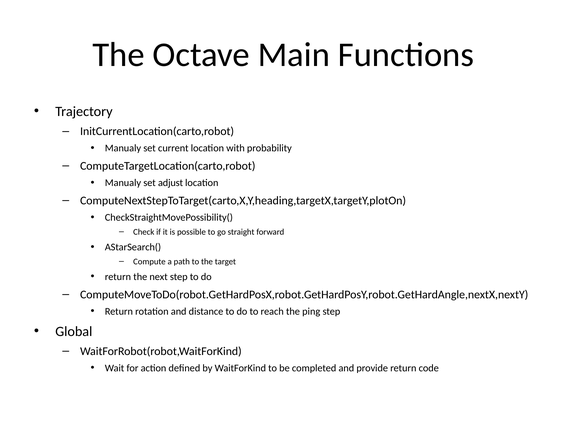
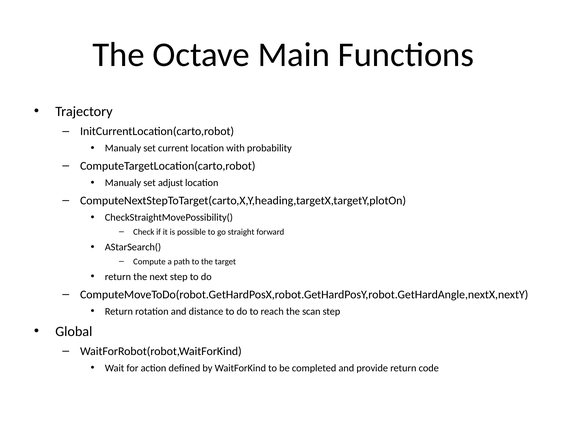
ping: ping -> scan (311, 312)
